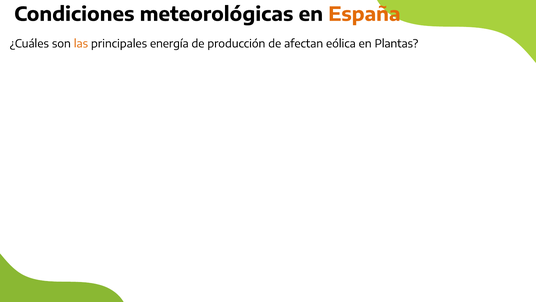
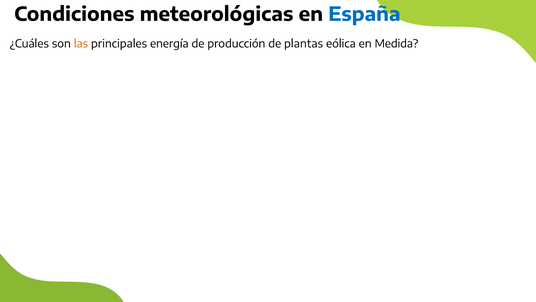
España colour: orange -> blue (364, 14)
afectan: afectan -> plantas (304, 44)
Plantas: Plantas -> Medida (396, 44)
